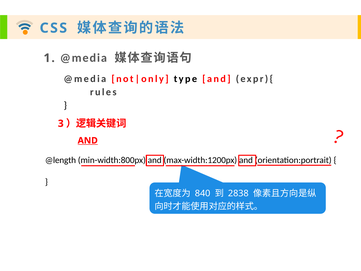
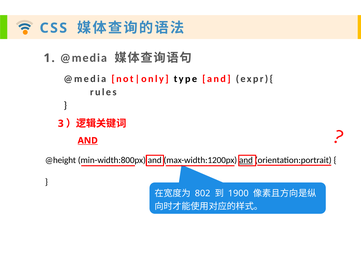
@length: @length -> @height (60, 160)
and underline: none -> present (246, 160)
840: 840 -> 802 (203, 193)
2838: 2838 -> 1900 (238, 193)
